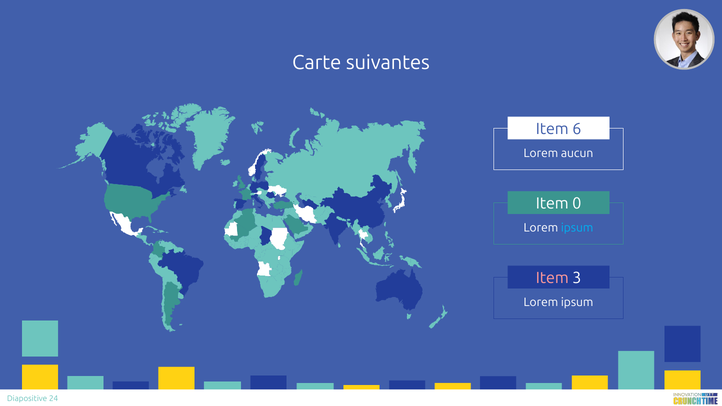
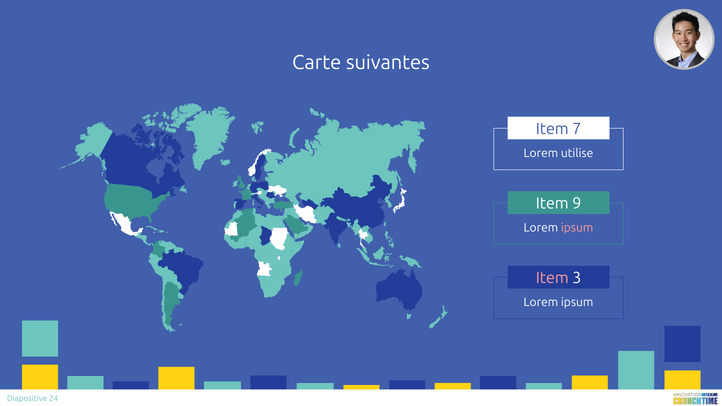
6: 6 -> 7 (577, 129)
aucun: aucun -> utilise (577, 153)
0: 0 -> 9 (577, 204)
ipsum colour: light blue -> pink (577, 228)
